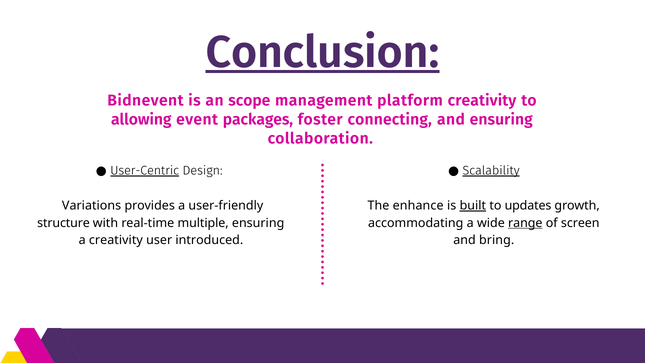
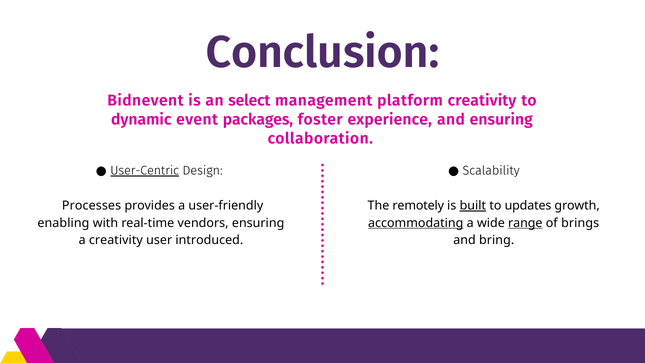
Conclusion underline: present -> none (323, 52)
scope: scope -> select (249, 101)
allowing: allowing -> dynamic (141, 119)
connecting: connecting -> experience (390, 119)
Scalability underline: present -> none (491, 171)
Variations: Variations -> Processes (92, 205)
enhance: enhance -> remotely (418, 205)
structure: structure -> enabling (63, 223)
multiple: multiple -> vendors (203, 223)
accommodating underline: none -> present (416, 223)
screen: screen -> brings (580, 223)
